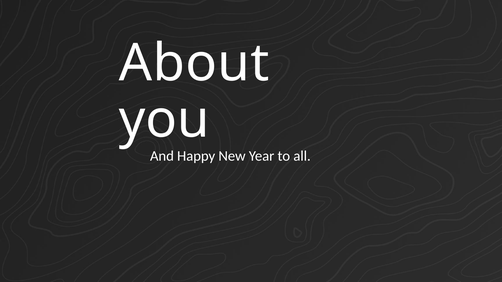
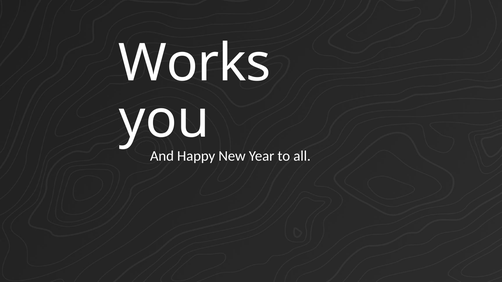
About: About -> Works (195, 63)
